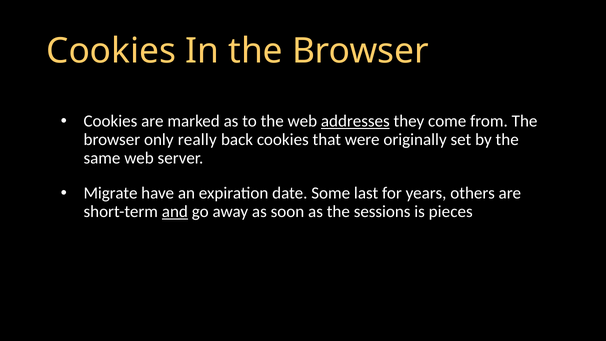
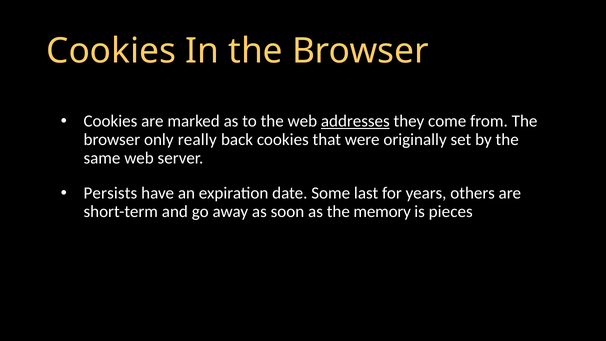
Migrate: Migrate -> Persists (110, 193)
and underline: present -> none (175, 212)
sessions: sessions -> memory (382, 212)
